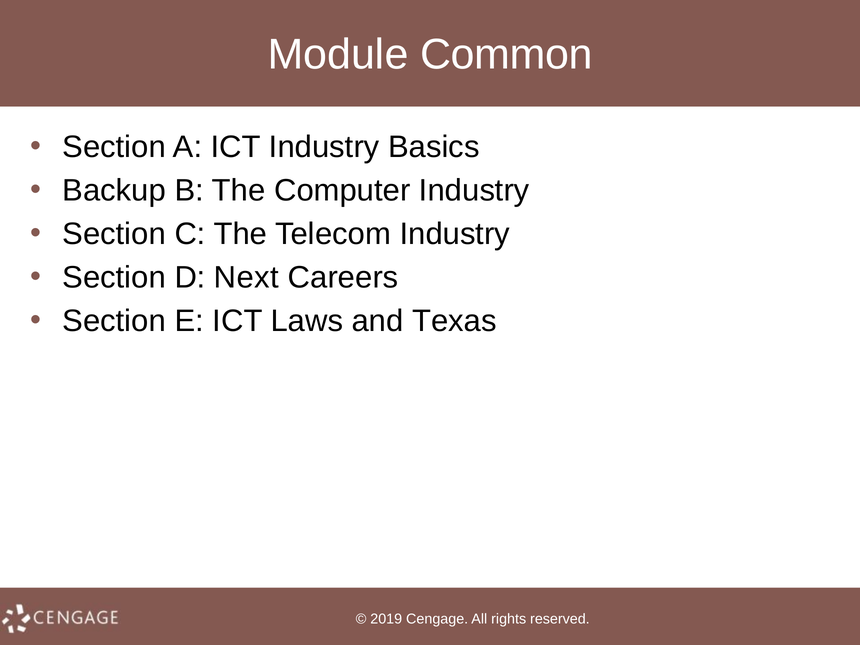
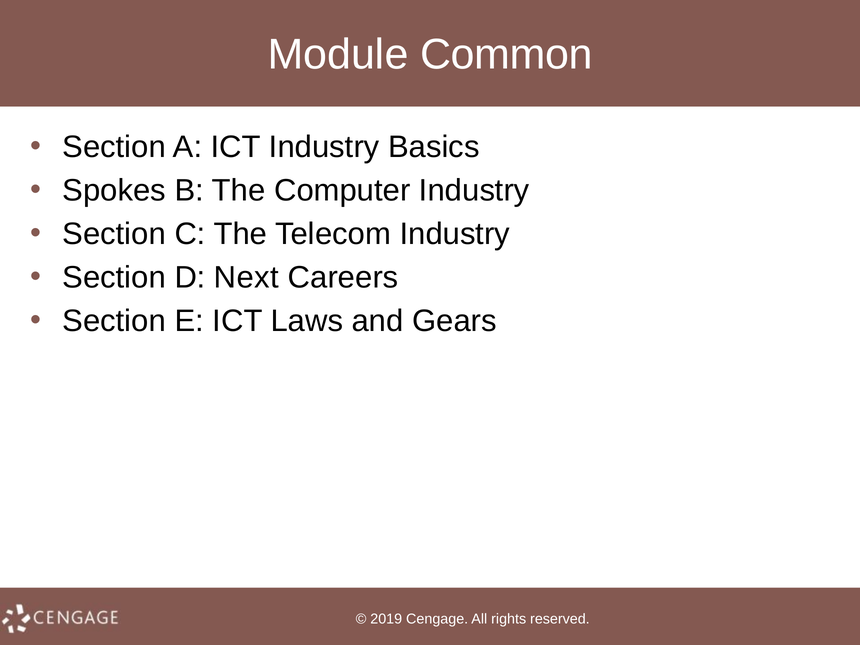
Backup: Backup -> Spokes (114, 191)
Texas: Texas -> Gears (454, 321)
